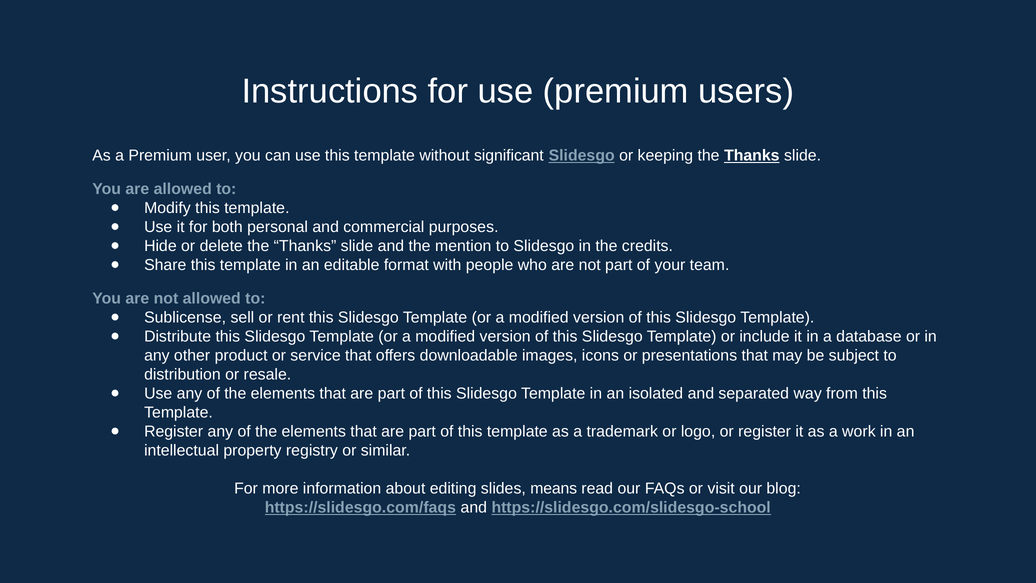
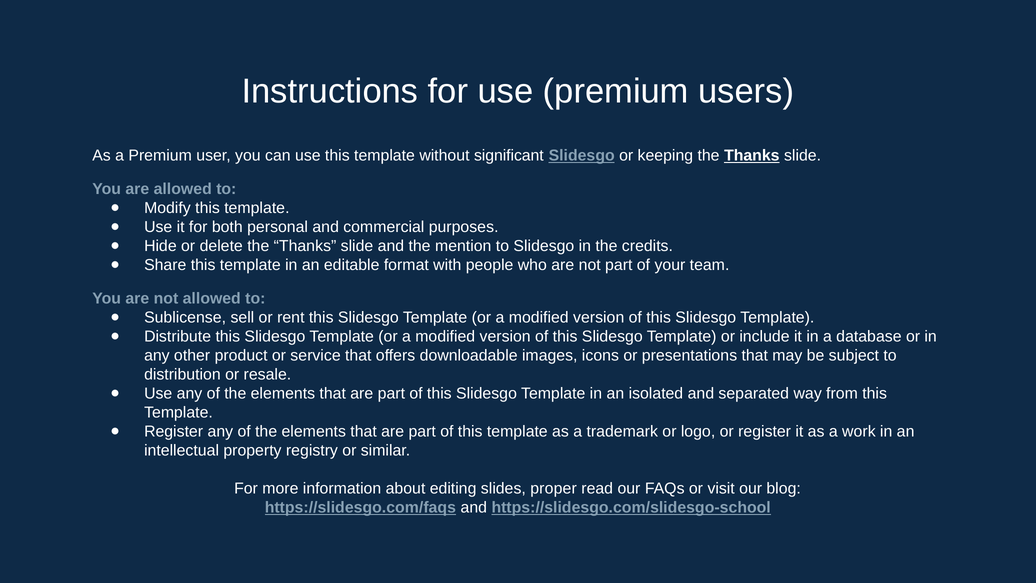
means: means -> proper (554, 488)
